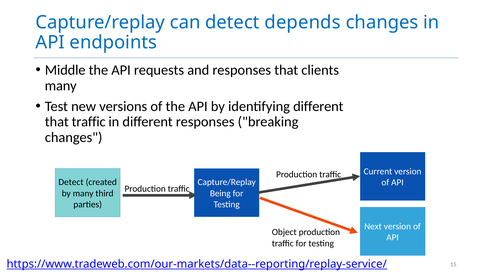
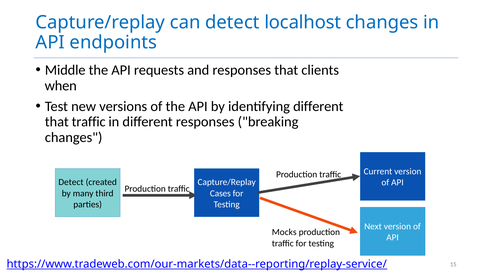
depends: depends -> localhost (303, 22)
many: many -> when (61, 86)
Being: Being -> Cases (220, 193)
Object: Object -> Mocks (284, 232)
